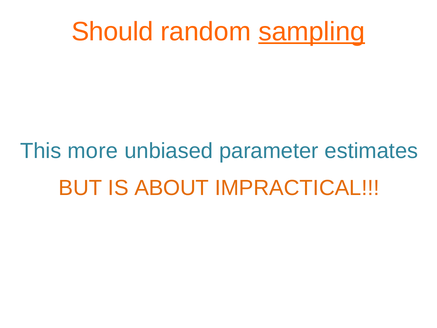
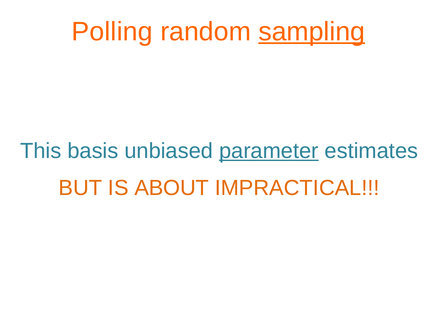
Should: Should -> Polling (112, 32)
more: more -> basis (93, 151)
parameter underline: none -> present (269, 151)
